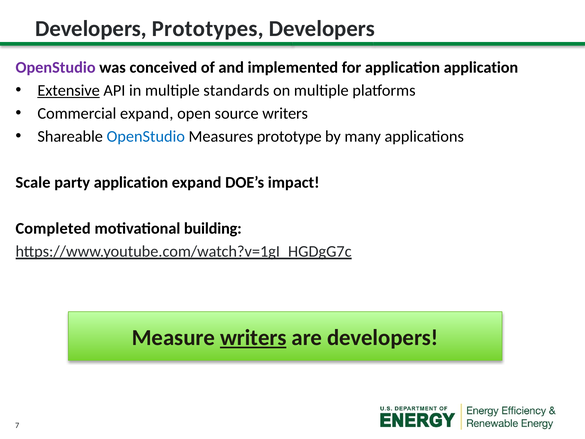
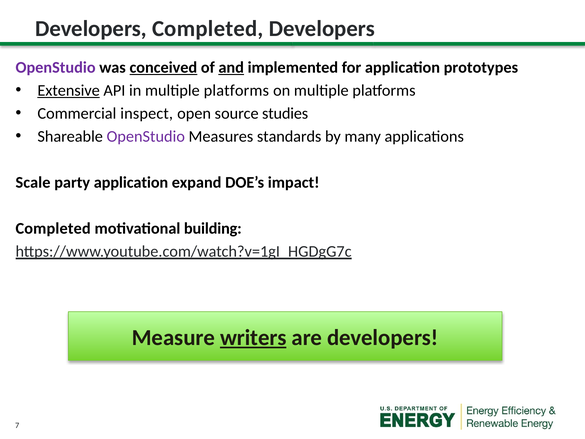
Developers Prototypes: Prototypes -> Completed (208, 29)
conceived underline: none -> present (163, 67)
and underline: none -> present (231, 67)
application application: application -> prototypes (481, 67)
in multiple standards: standards -> platforms (236, 90)
Commercial expand: expand -> inspect (147, 113)
source writers: writers -> studies (285, 113)
OpenStudio colour: blue -> purple (146, 136)
prototype: prototype -> standards (289, 136)
